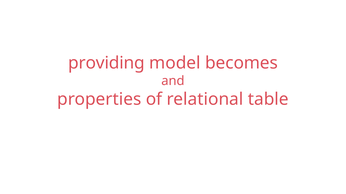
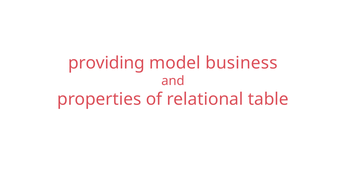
becomes: becomes -> business (241, 63)
